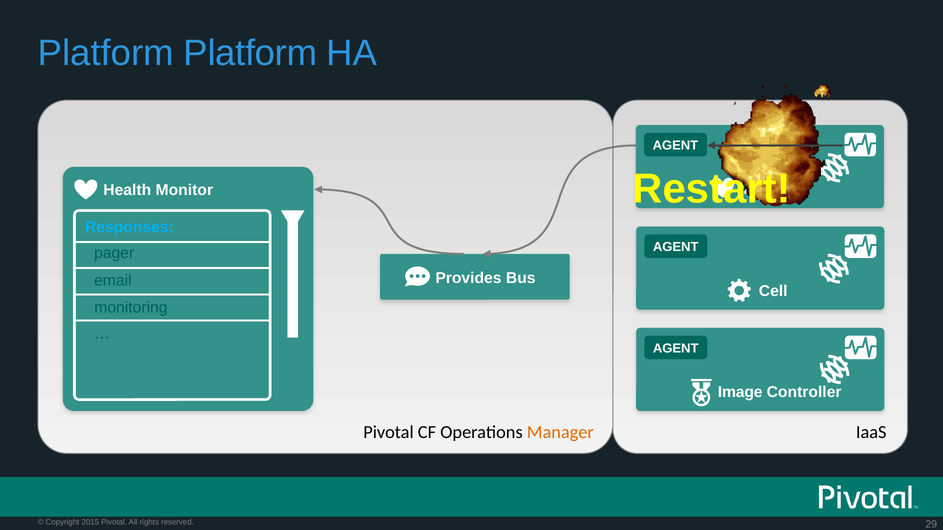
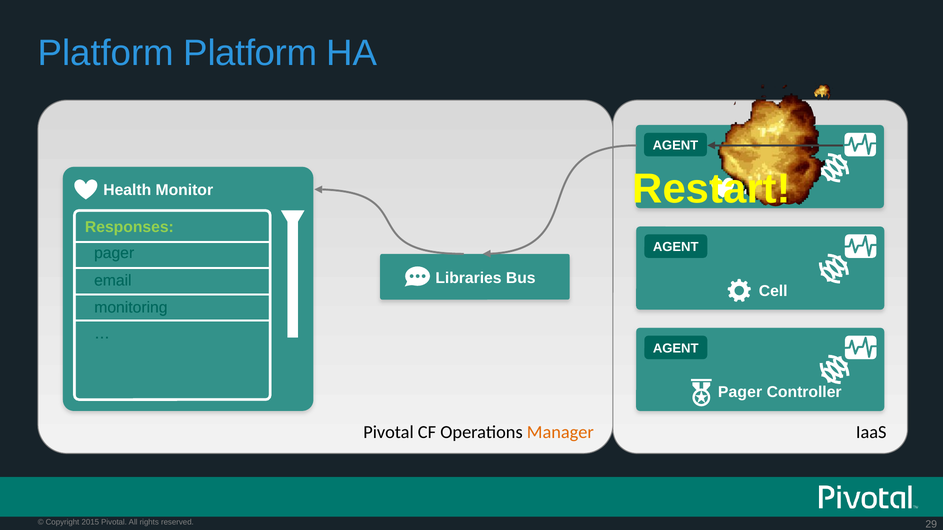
Responses colour: light blue -> light green (129, 227)
Provides: Provides -> Libraries (468, 278)
Image: Image -> Pager (740, 392)
